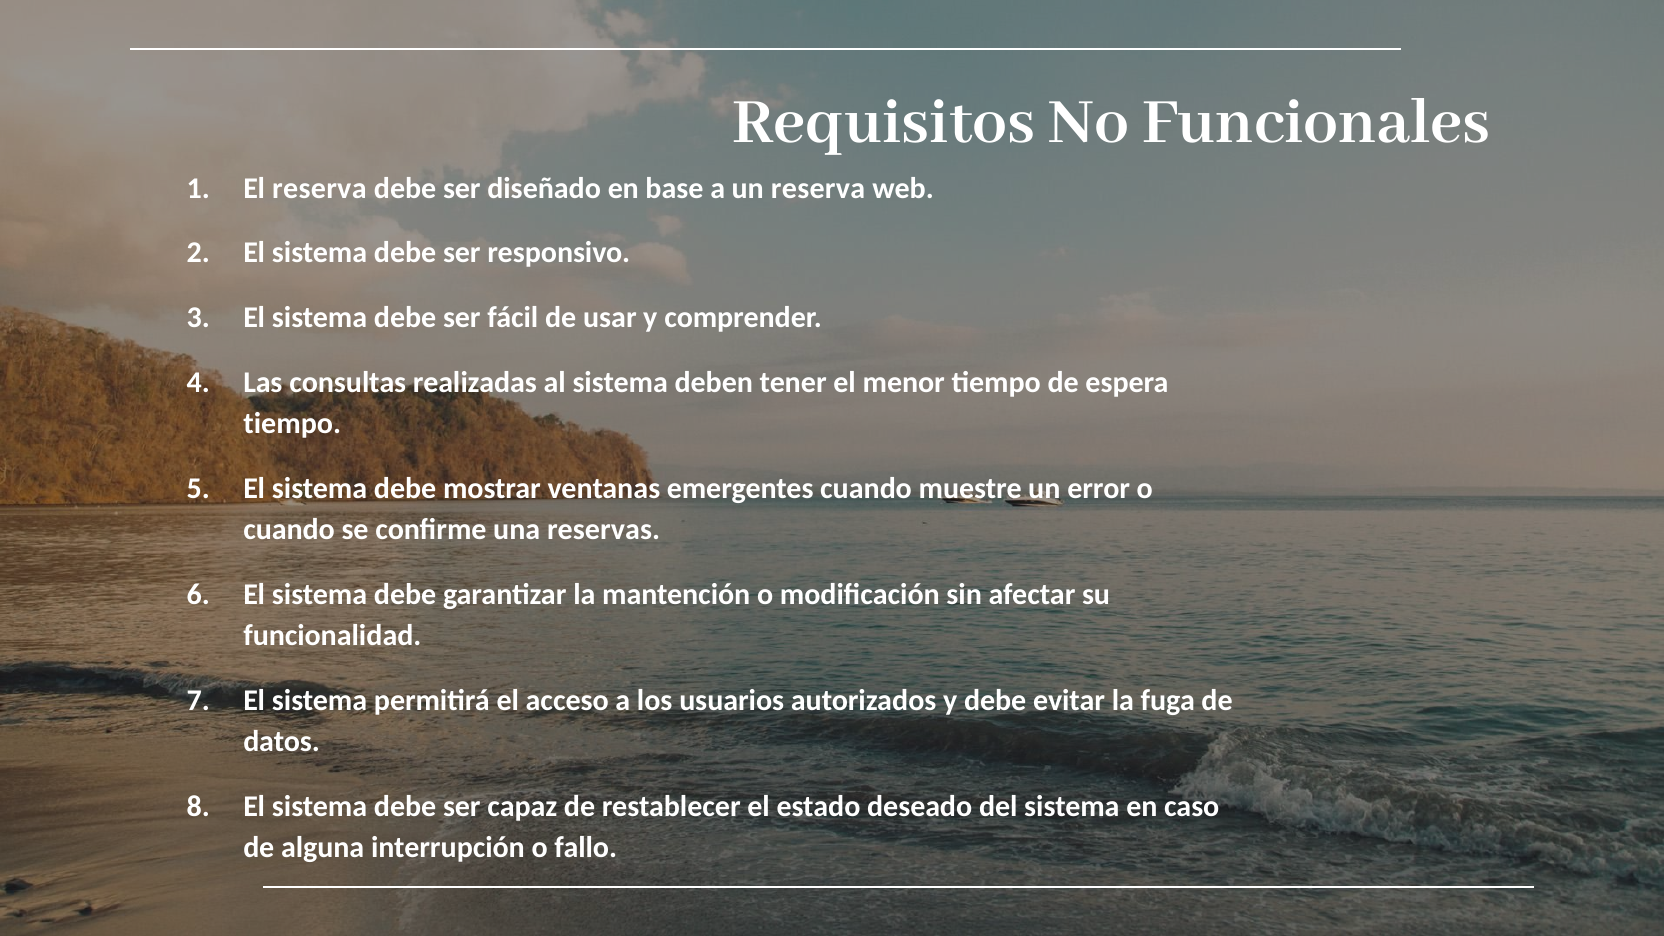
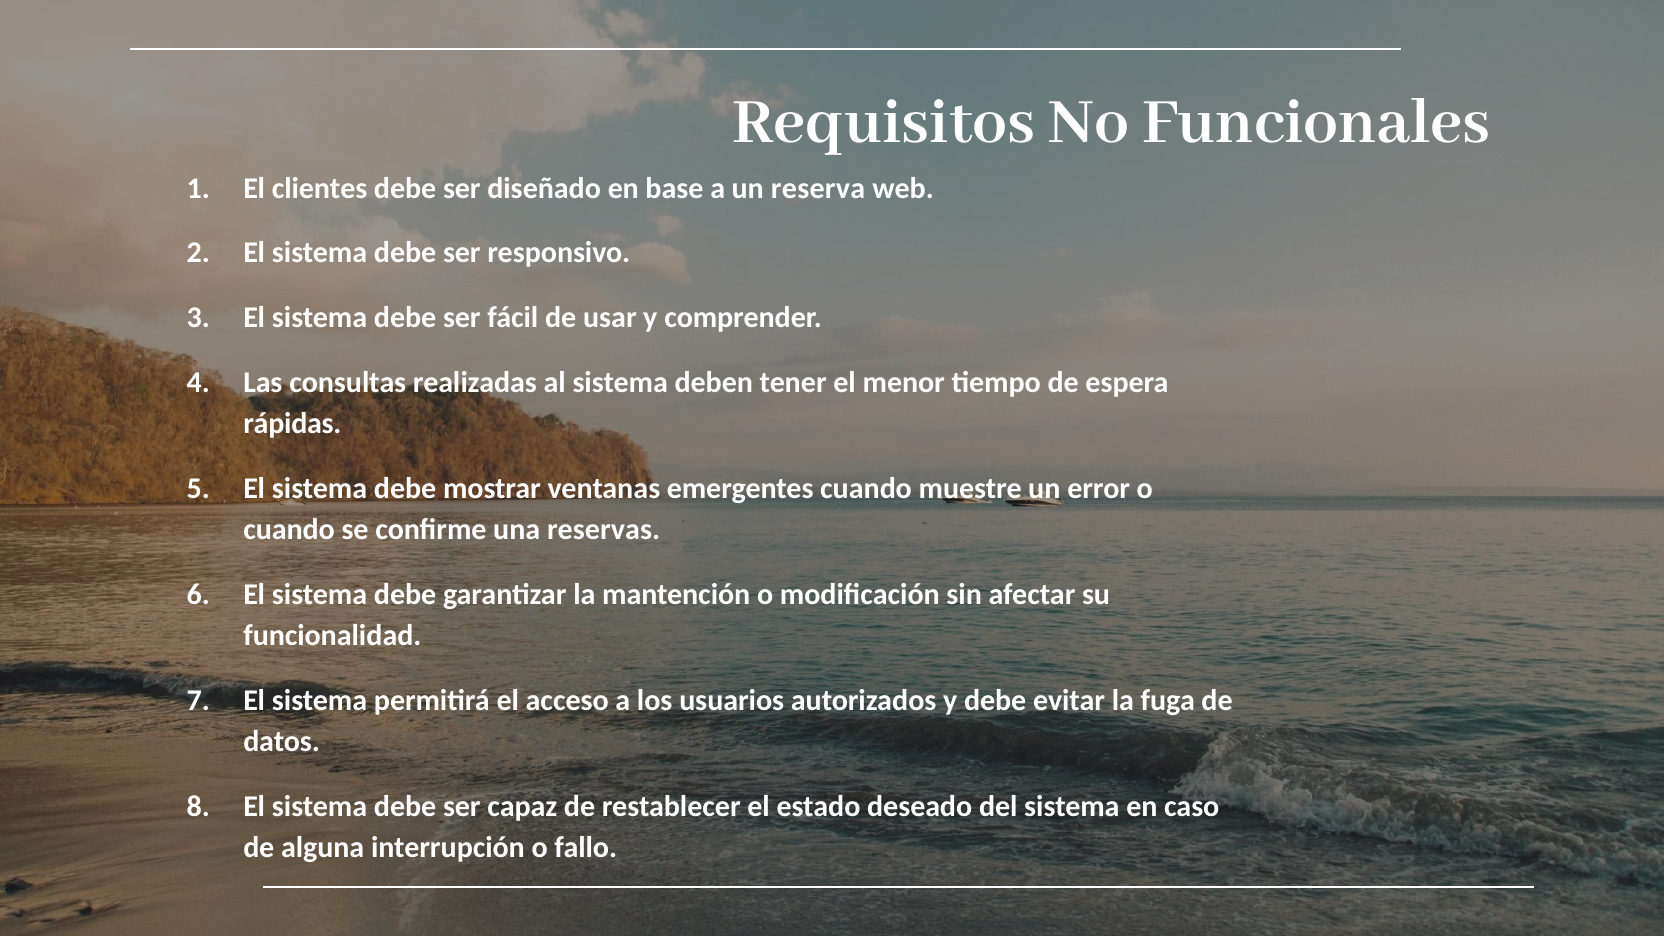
El reserva: reserva -> clientes (320, 188)
tiempo: tiempo -> rápidas (292, 424)
